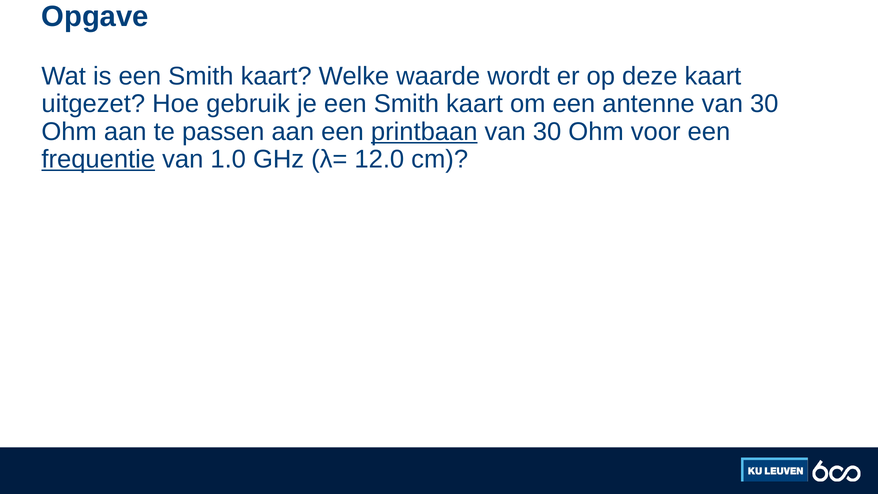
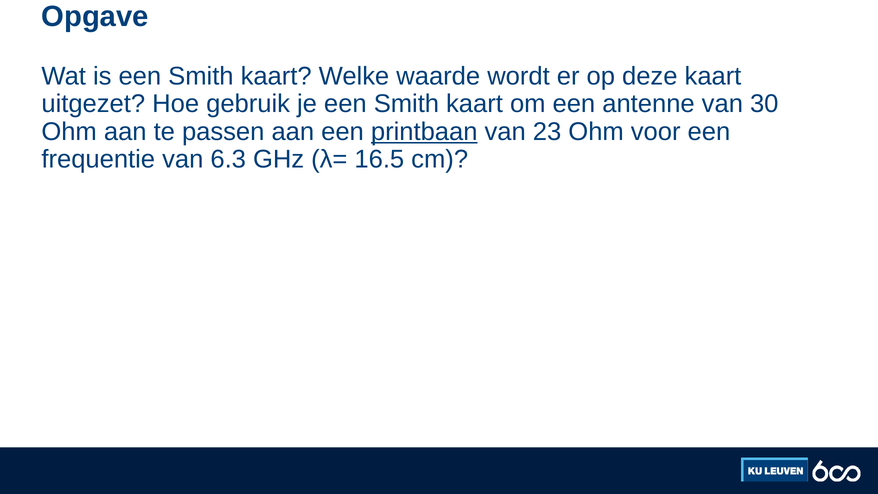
30: 30 -> 23 (547, 132)
frequentie underline: present -> none (98, 159)
1.0: 1.0 -> 6.3 (228, 159)
12.0: 12.0 -> 16.5 (379, 159)
